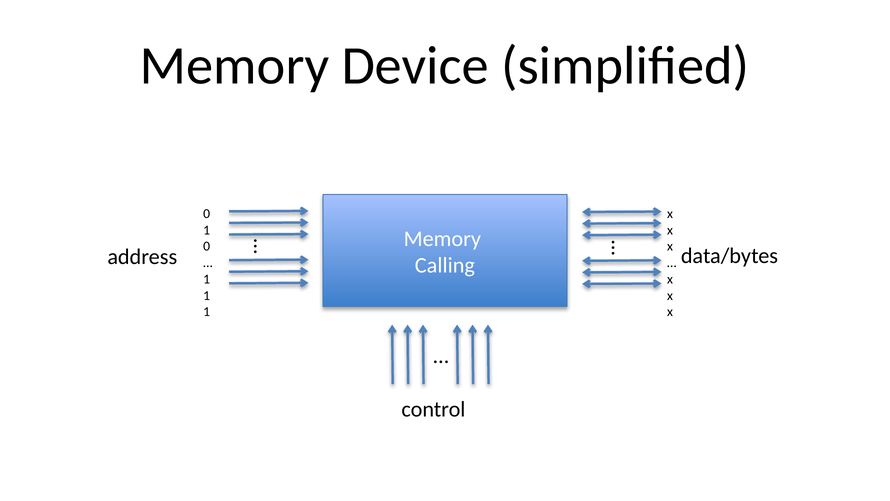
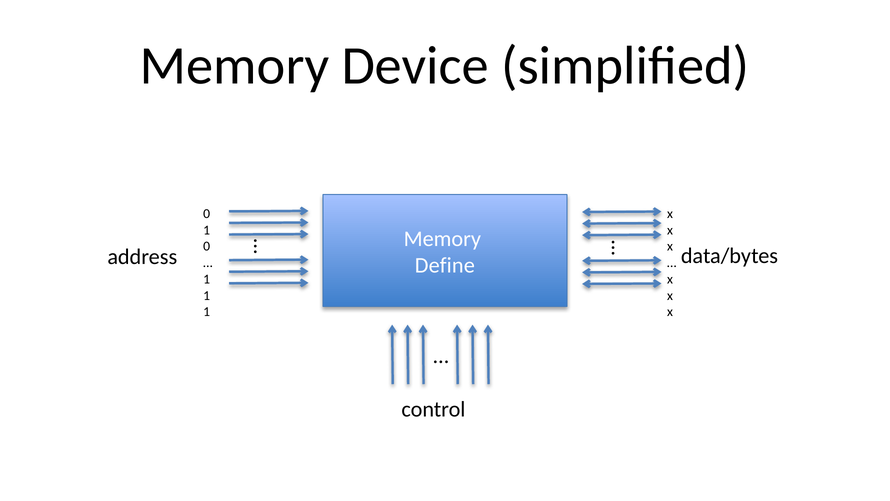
Calling: Calling -> Define (445, 265)
